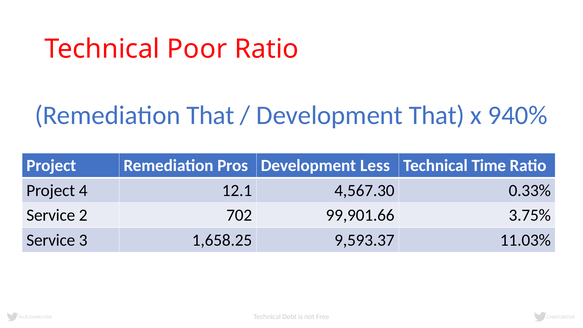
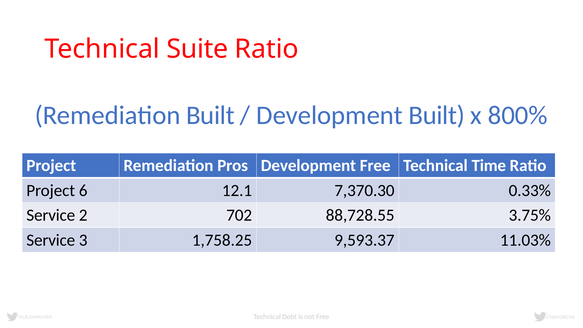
Poor: Poor -> Suite (197, 49)
Remediation That: That -> Built (210, 115)
Development That: That -> Built (437, 115)
940%: 940% -> 800% (518, 115)
Development Less: Less -> Free (375, 166)
4: 4 -> 6 (83, 190)
4,567.30: 4,567.30 -> 7,370.30 (364, 190)
99,901.66: 99,901.66 -> 88,728.55 (360, 215)
1,658.25: 1,658.25 -> 1,758.25 (222, 240)
